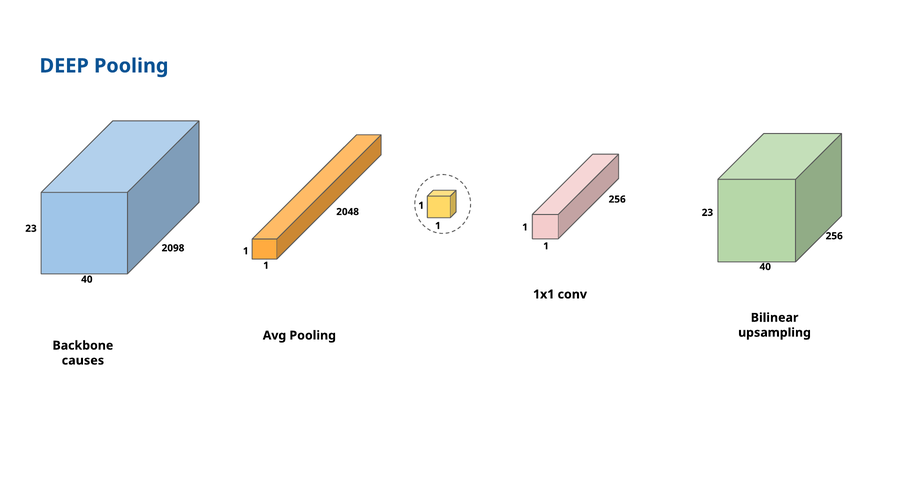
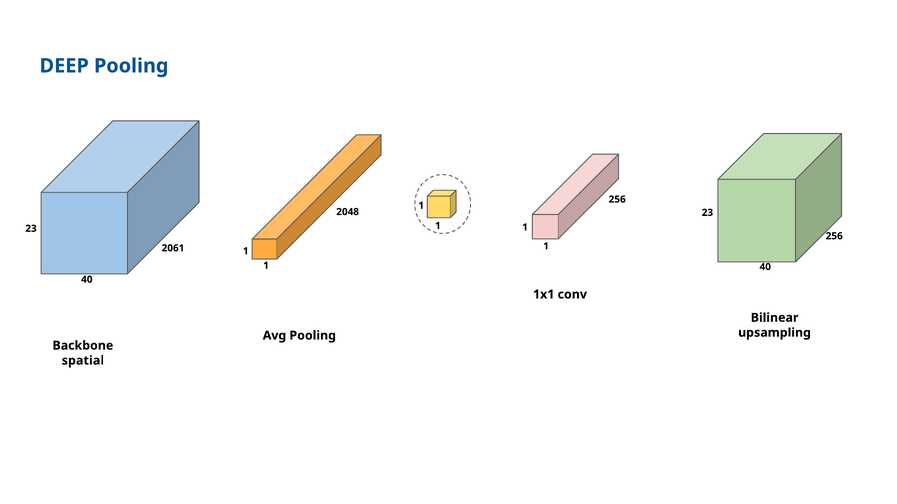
2098: 2098 -> 2061 (173, 248)
causes: causes -> spatial (83, 361)
